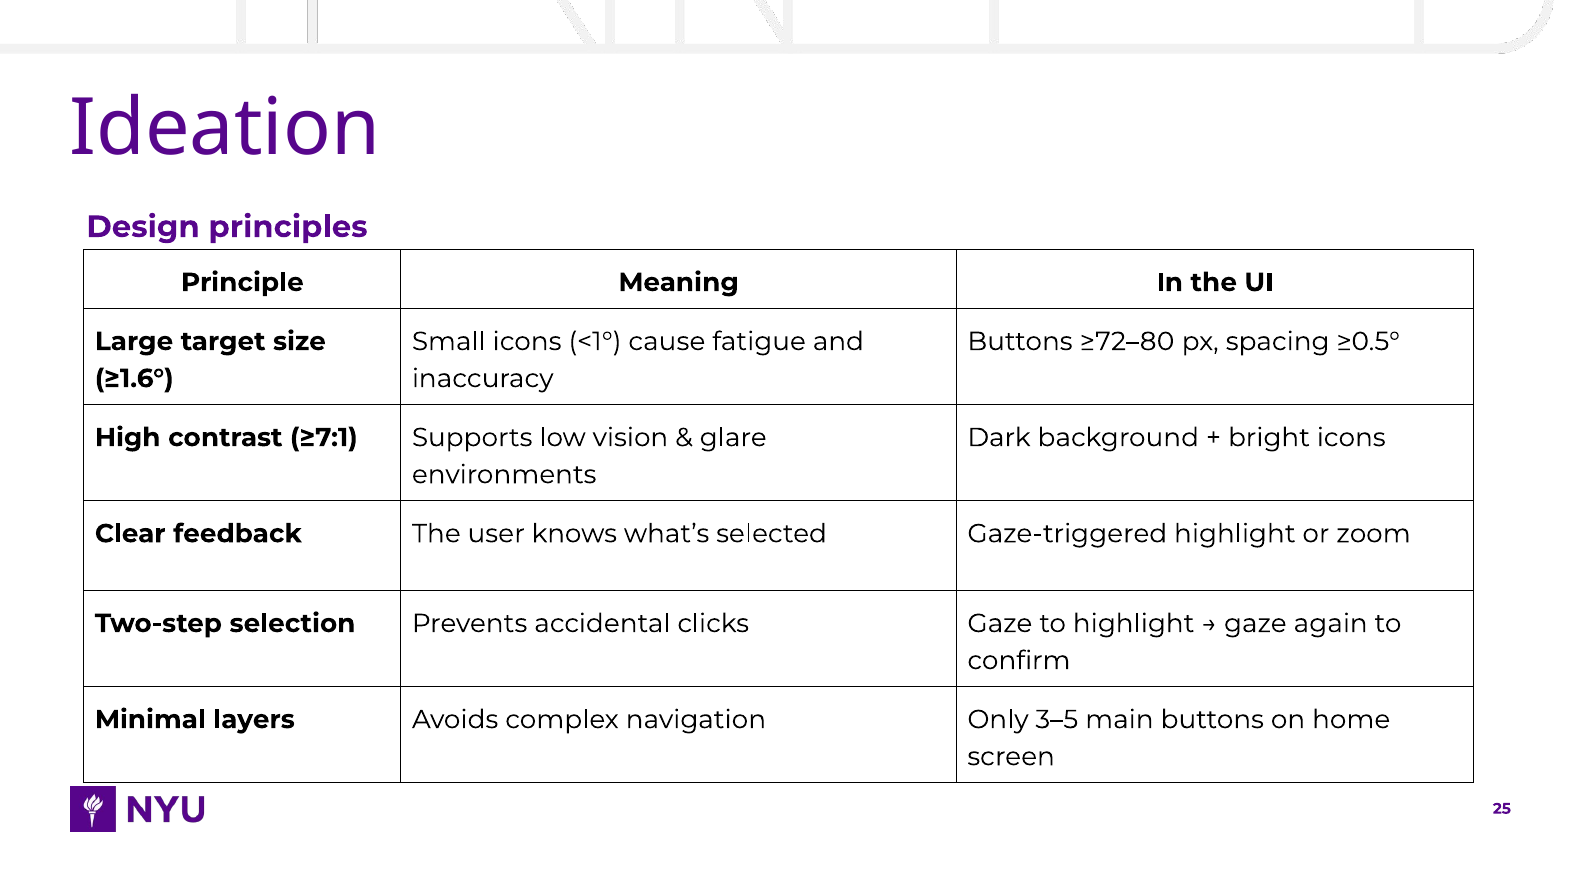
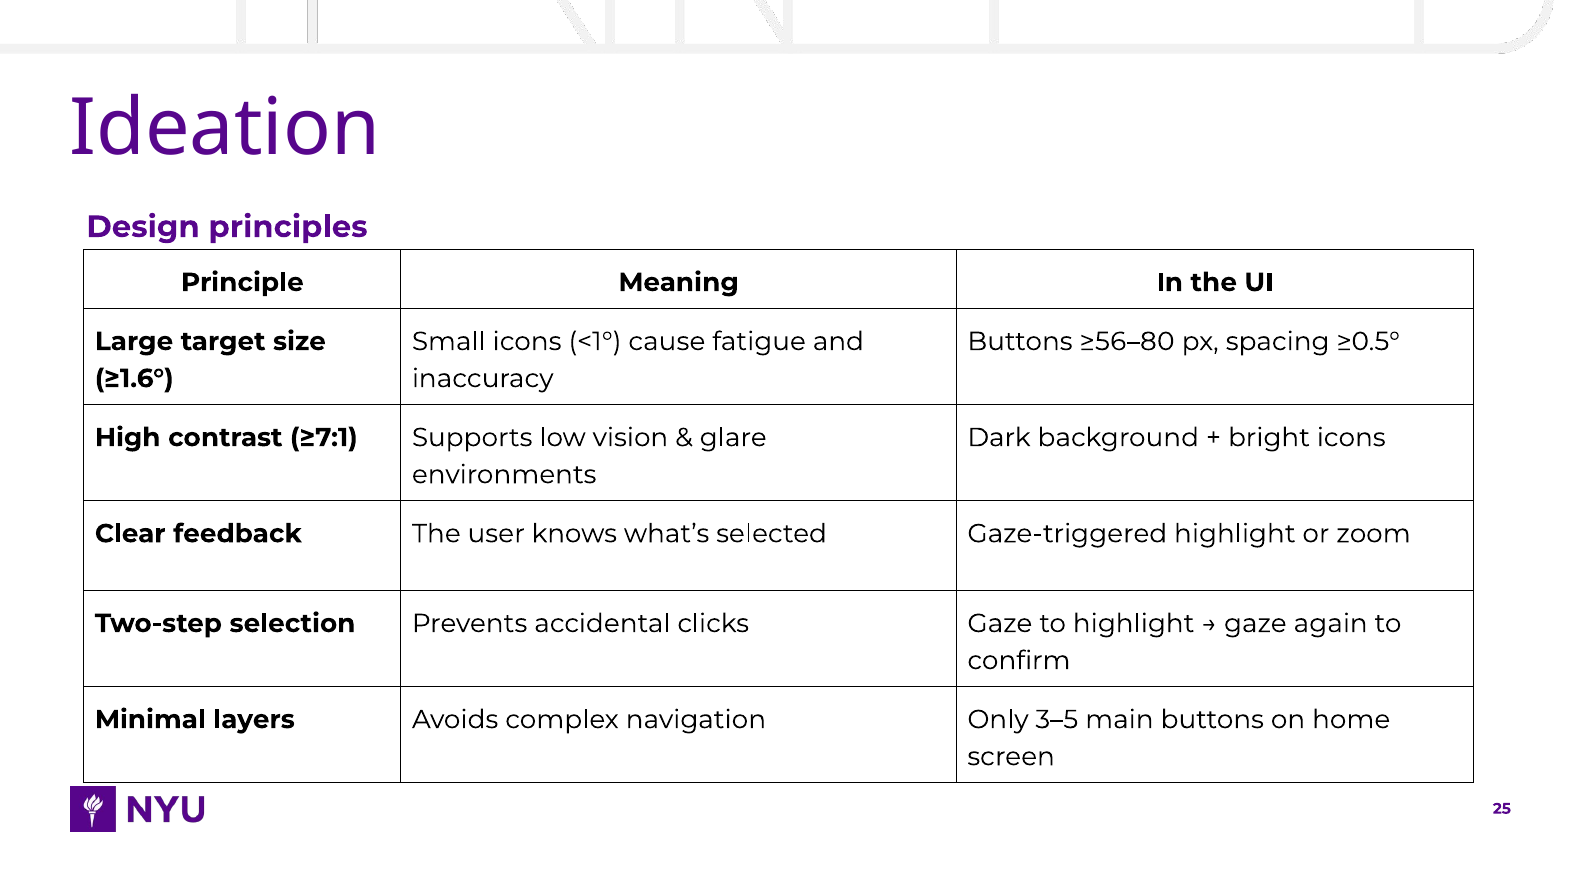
≥72–80: ≥72–80 -> ≥56–80 (1127, 341)
